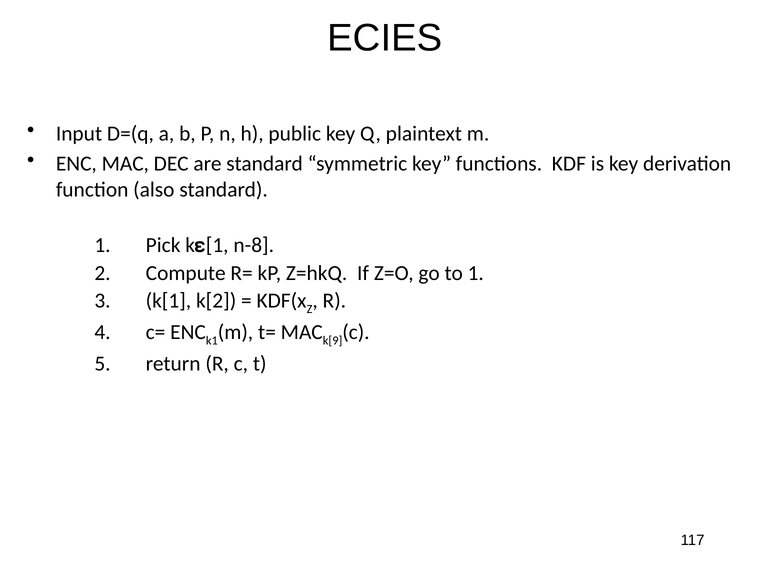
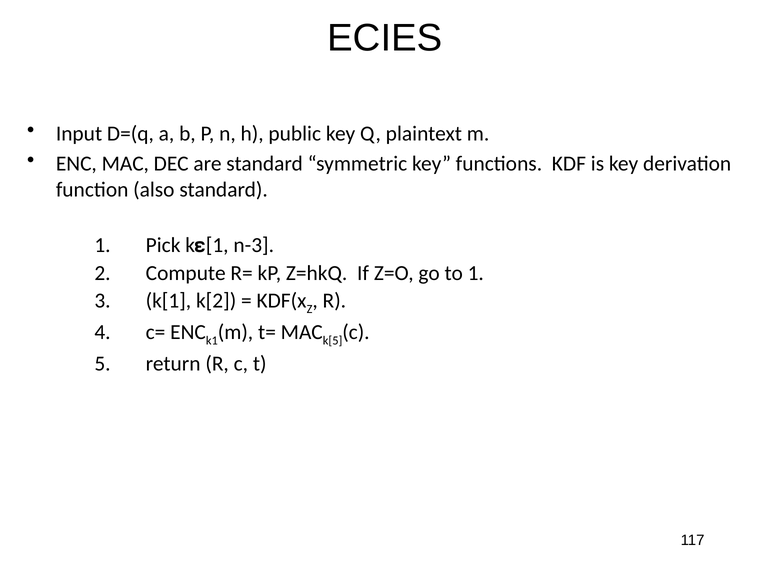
n-8: n-8 -> n-3 (254, 245)
k[9: k[9 -> k[5 (333, 340)
